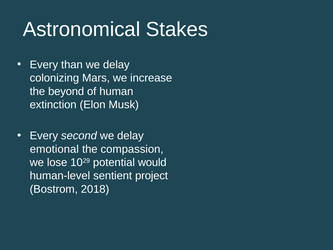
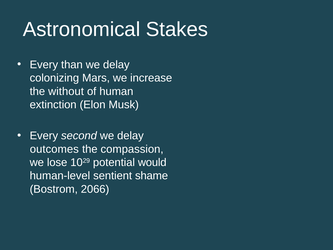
beyond: beyond -> without (66, 91)
emotional: emotional -> outcomes (54, 149)
project: project -> shame (152, 176)
2018: 2018 -> 2066 (95, 189)
